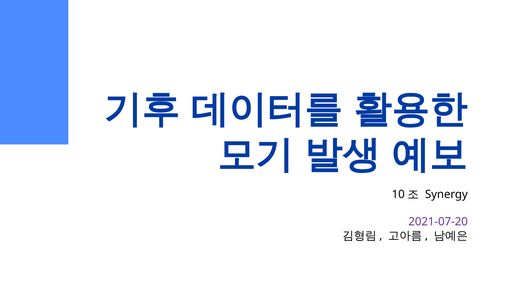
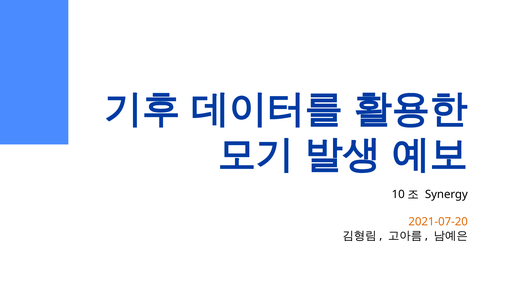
2021-07-20 colour: purple -> orange (438, 222)
